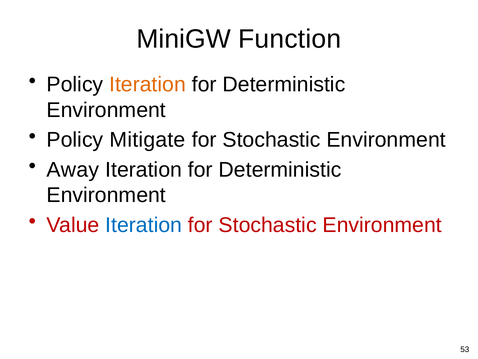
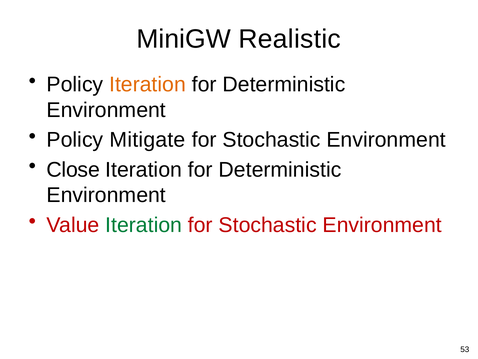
Function: Function -> Realistic (290, 39)
Away: Away -> Close (73, 169)
Iteration colour: blue -> green (144, 225)
